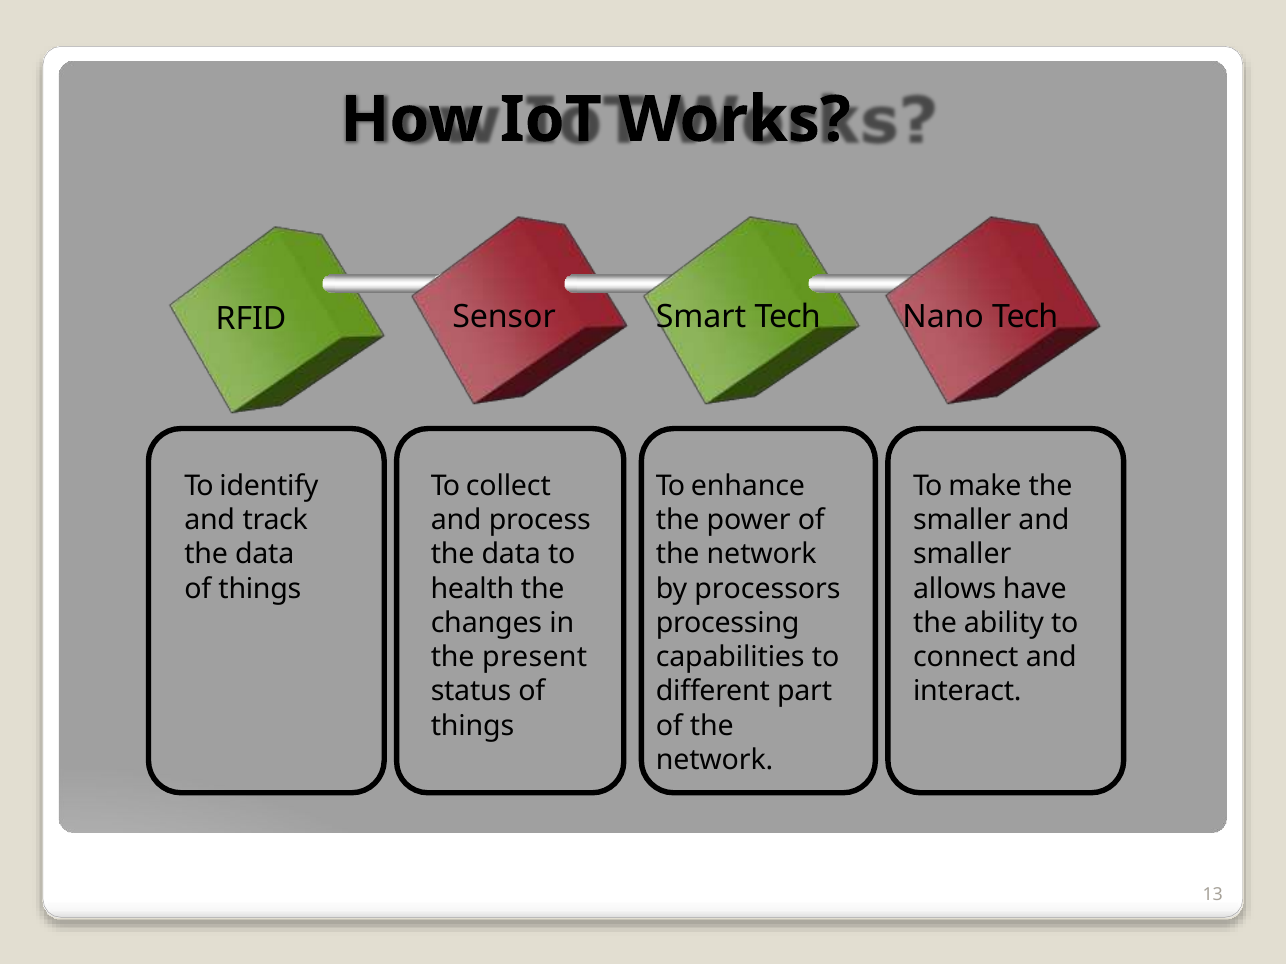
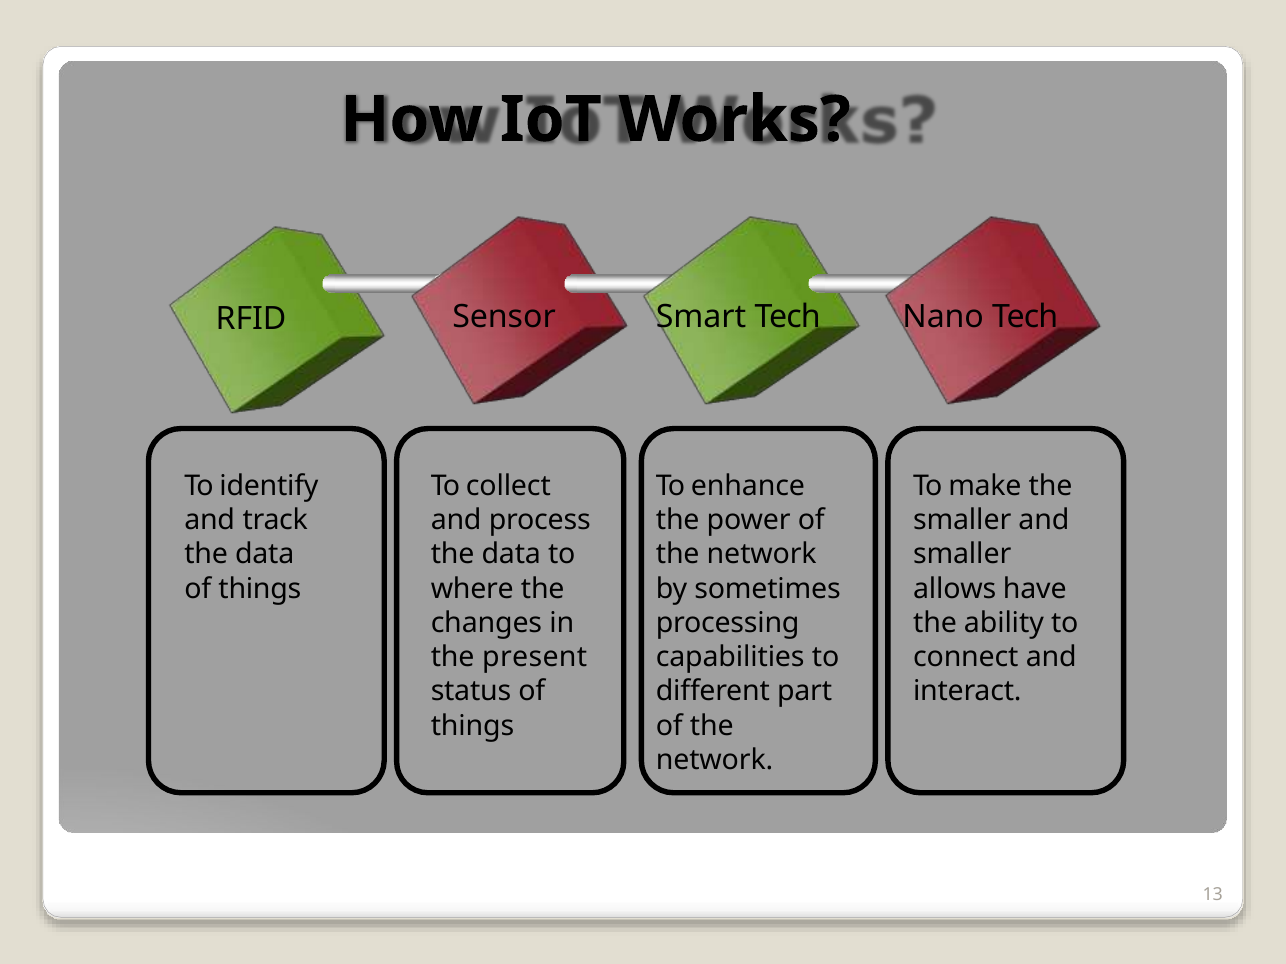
health: health -> where (472, 589)
processors: processors -> sometimes (768, 589)
